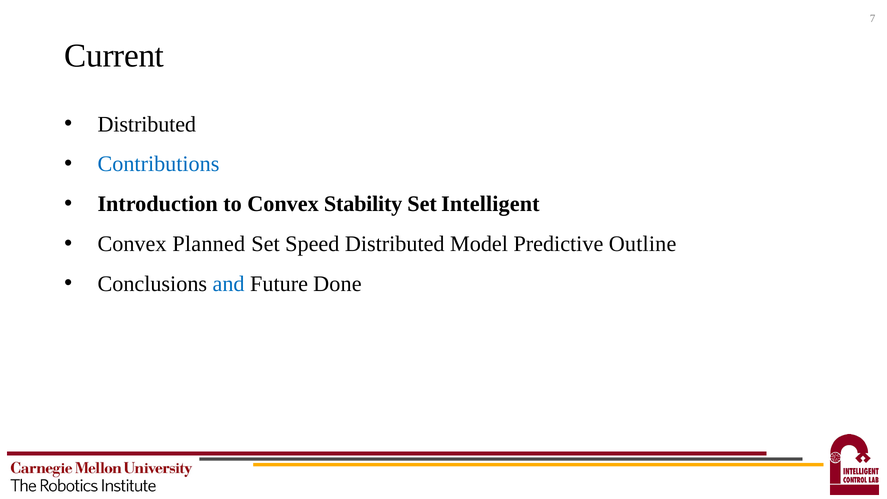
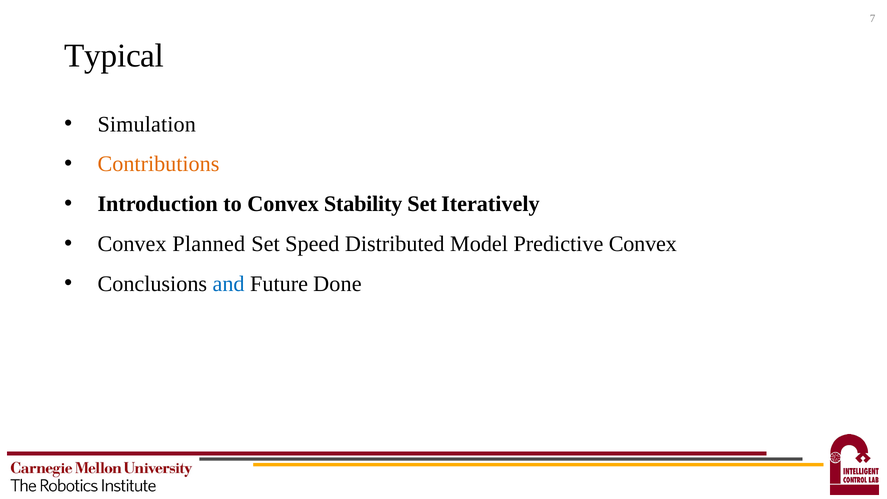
Current: Current -> Typical (114, 56)
Distributed: Distributed -> Simulation (147, 124)
Contributions colour: blue -> orange (158, 164)
Intelligent: Intelligent -> Iteratively (490, 204)
Predictive Outline: Outline -> Convex (643, 244)
